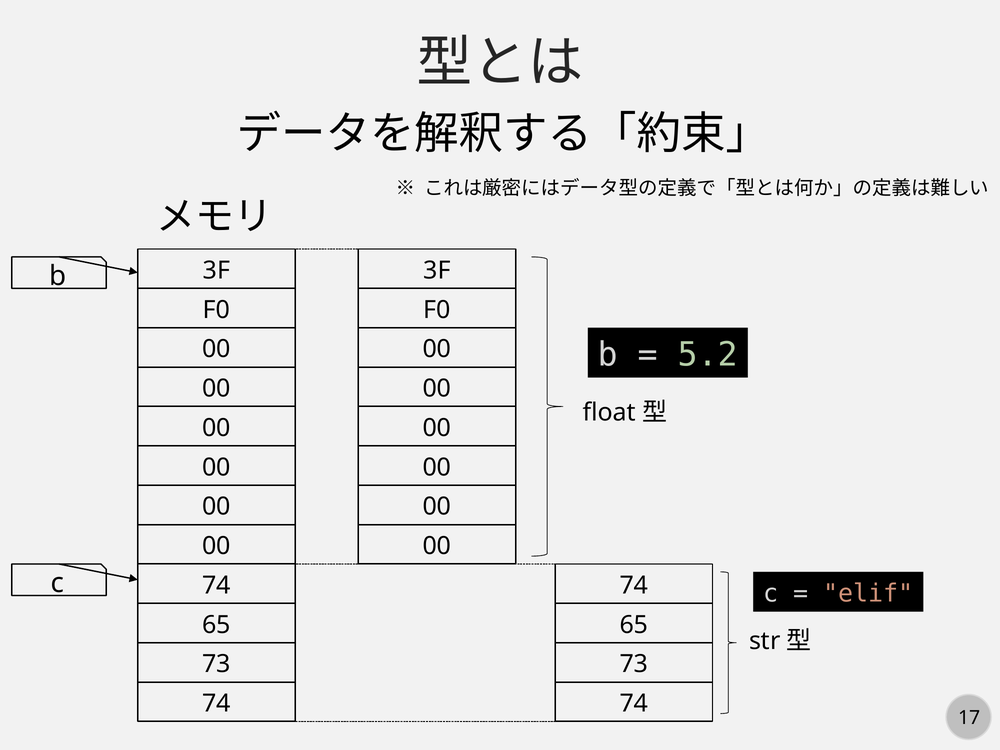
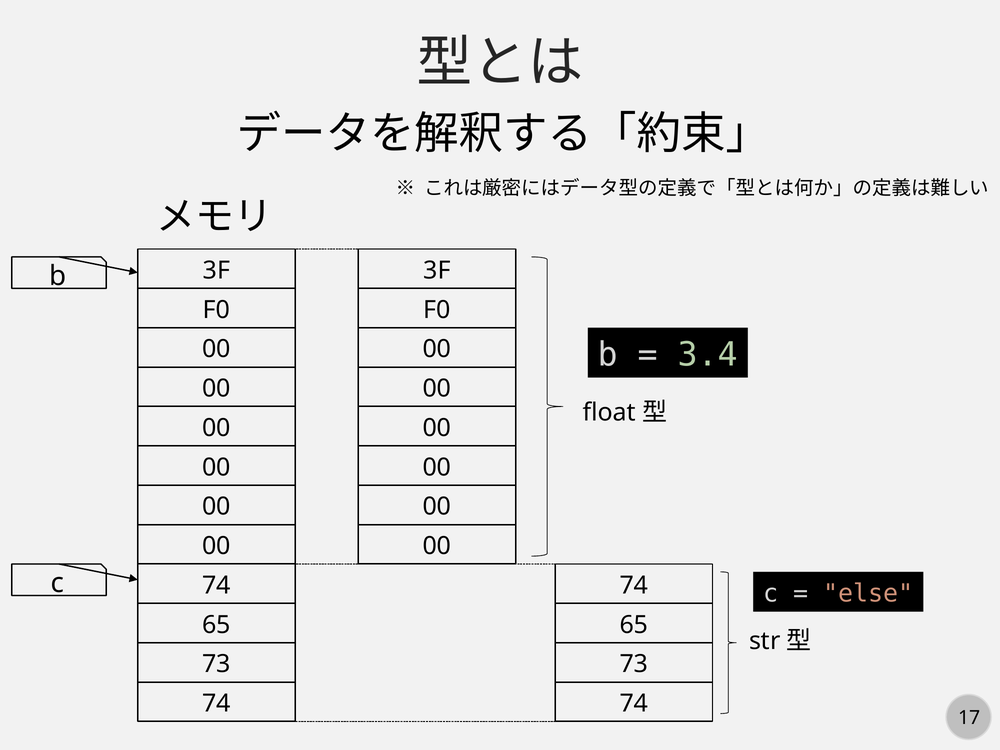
5.2: 5.2 -> 3.4 (708, 355)
elif: elif -> else (868, 594)
